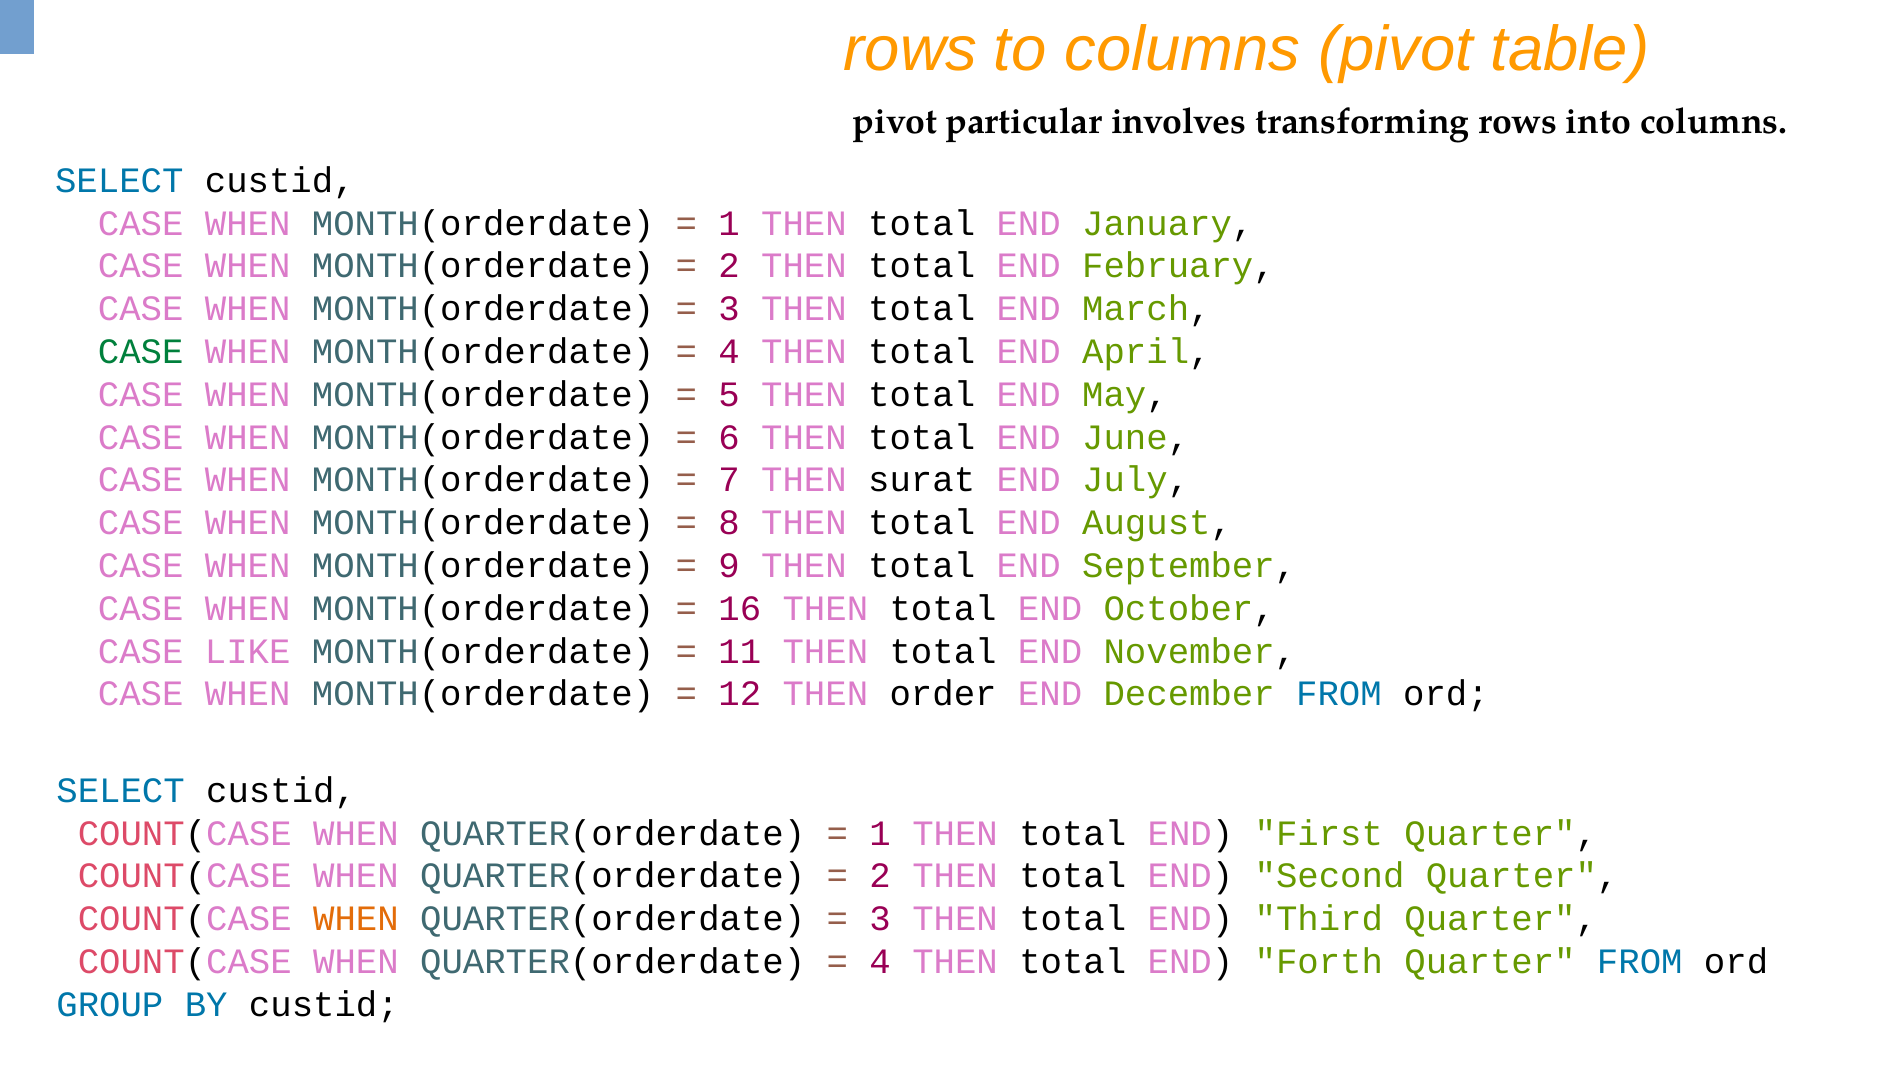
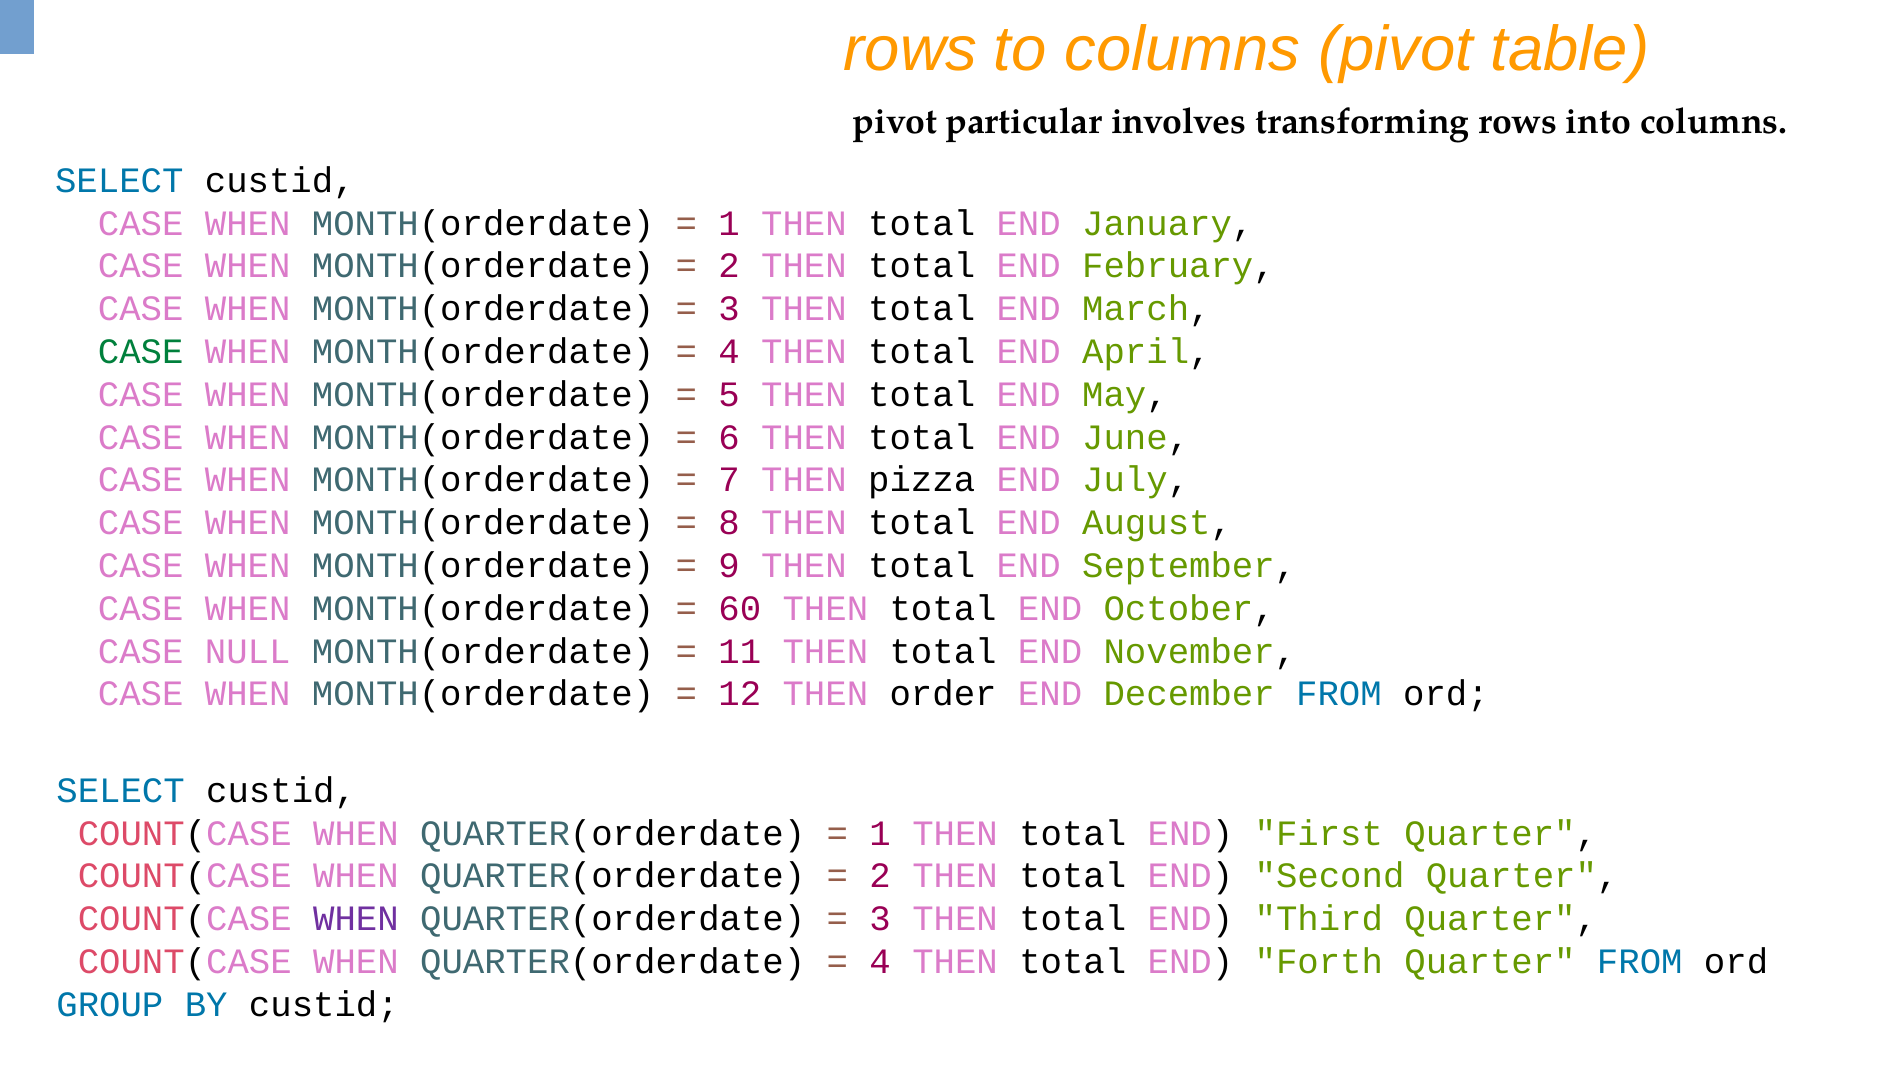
surat: surat -> pizza (922, 480)
16: 16 -> 60 (740, 609)
LIKE: LIKE -> NULL (248, 651)
WHEN colour: orange -> purple (356, 919)
